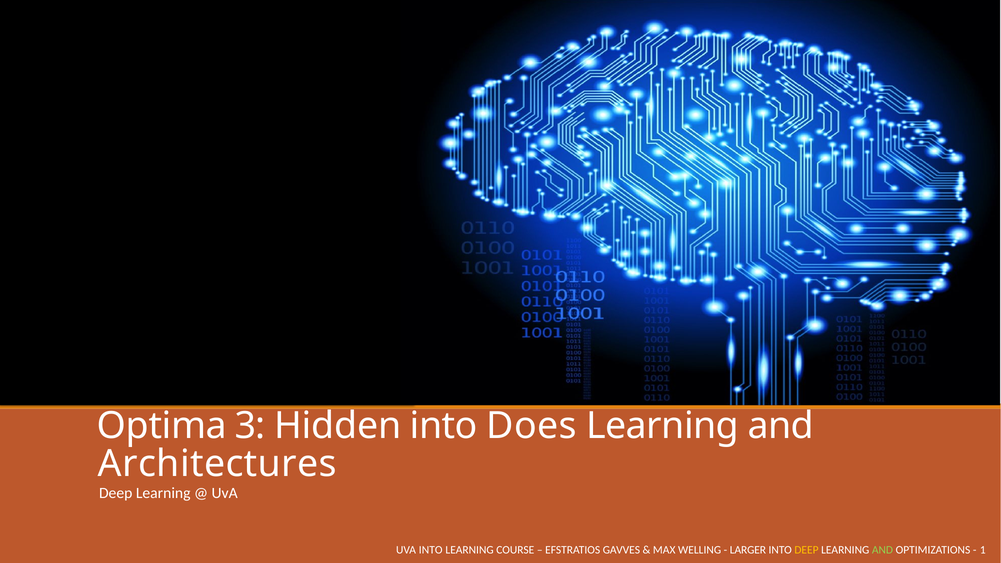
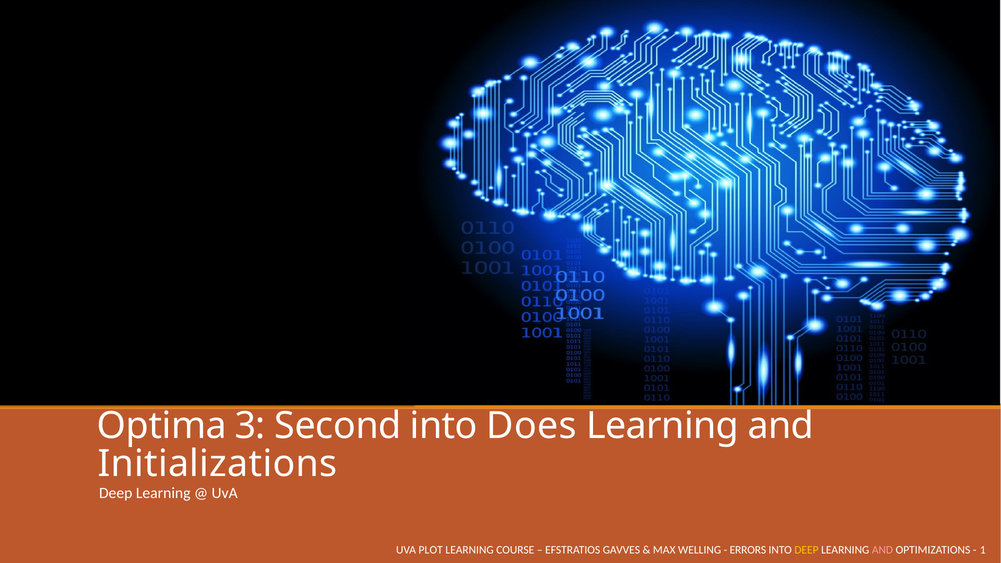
Hidden: Hidden -> Second (338, 426)
Architectures: Architectures -> Initializations (217, 464)
UVA INTO: INTO -> PLOT (431, 550)
LARGER: LARGER -> ERRORS (748, 550)
AND colour: light green -> pink (883, 550)
